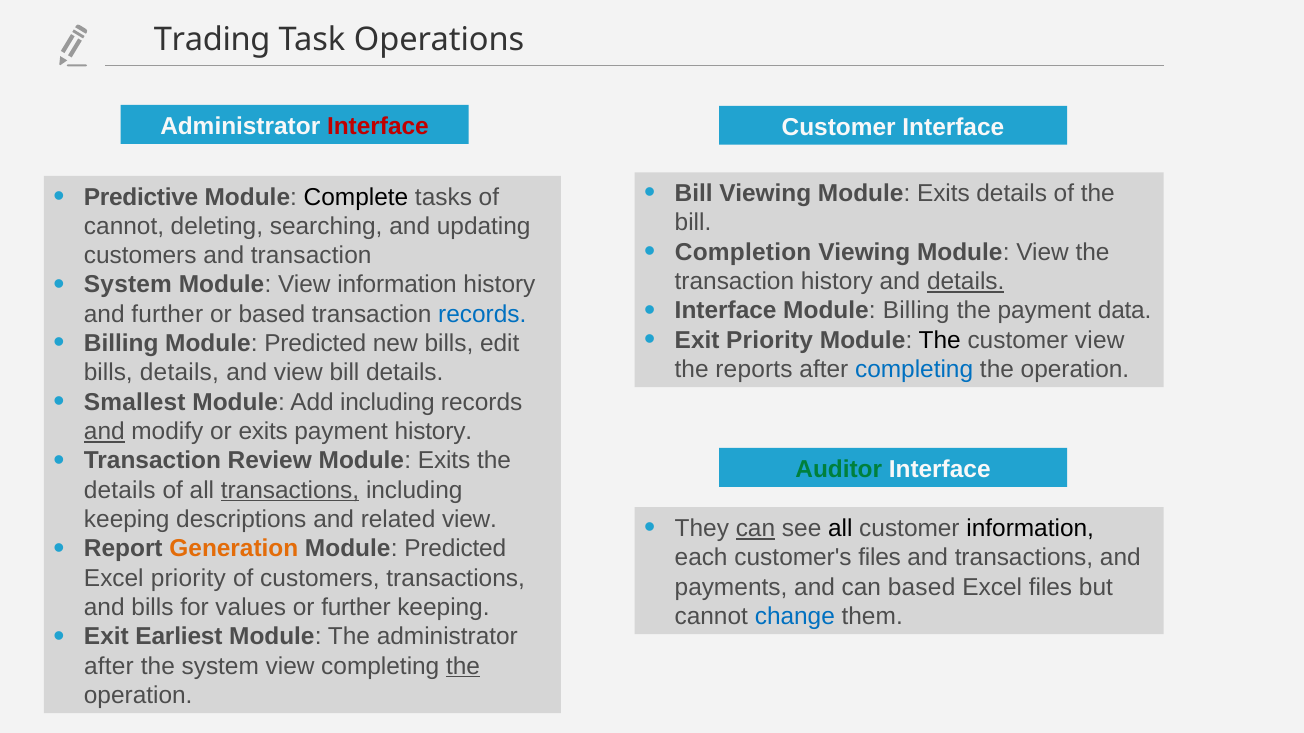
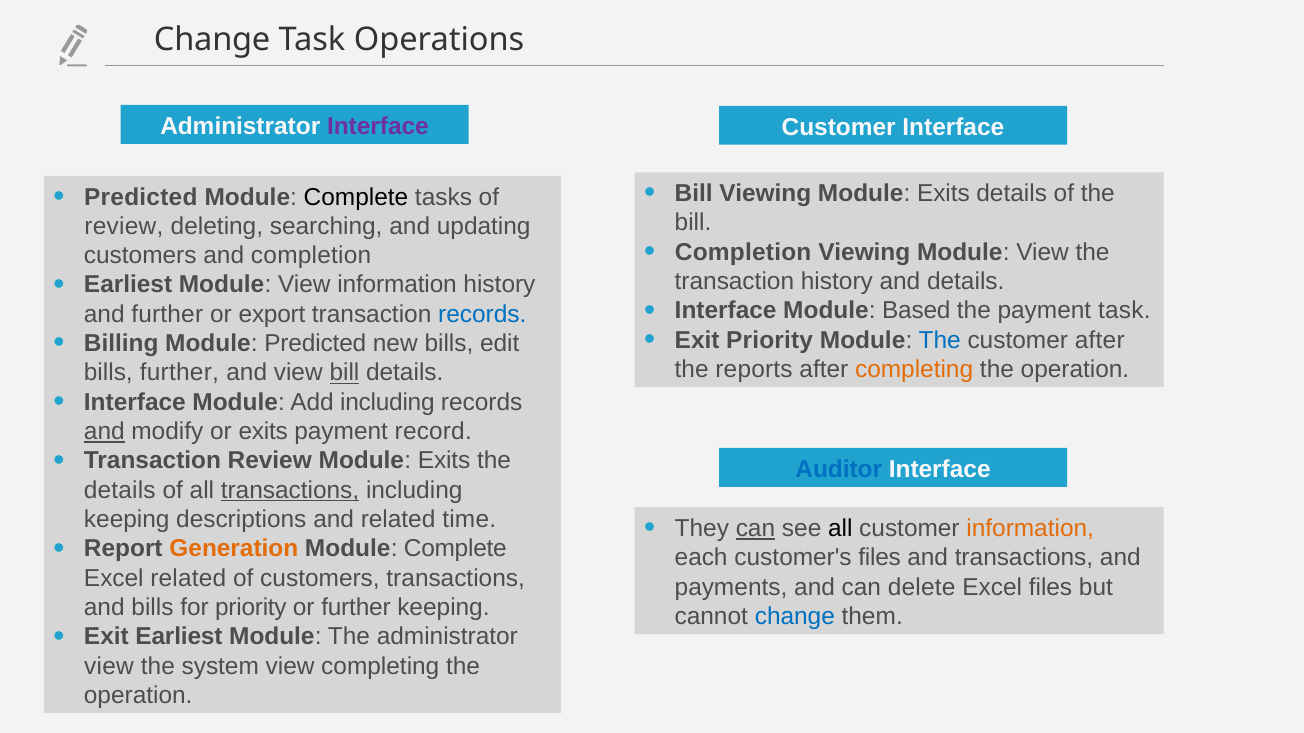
Trading: Trading -> Change (212, 40)
Interface colour: red -> purple (378, 126)
Predictive: Predictive -> Predicted (141, 197)
cannot: cannot -> review (124, 226)
and transaction: transaction -> completion (311, 256)
System: System -> Earliest (128, 285)
details underline: present -> none (966, 282)
Module Billing: Billing -> Based (916, 311)
payment data: data -> task (1124, 311)
or based: based -> export (272, 314)
The colour: black -> blue (940, 340)
customer view: view -> after (1100, 340)
completing colour: blue -> orange (914, 370)
bills details: details -> further (179, 373)
bill underline: none -> present (344, 373)
Smallest: Smallest -> Interface (135, 402)
payment history: history -> record (433, 432)
Auditor colour: green -> blue (839, 469)
related view: view -> time (469, 520)
information colour: black -> orange (1030, 529)
Predicted: Predicted -> Complete (455, 549)
Excel priority: priority -> related (188, 578)
can based: based -> delete (922, 587)
for values: values -> priority (251, 608)
after: after -> view (109, 666)
the underline: present -> none (463, 666)
